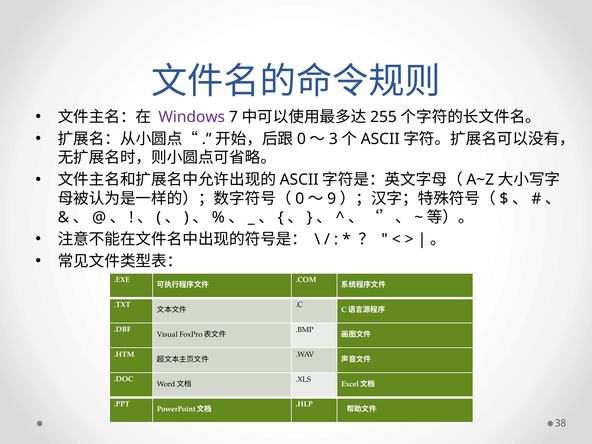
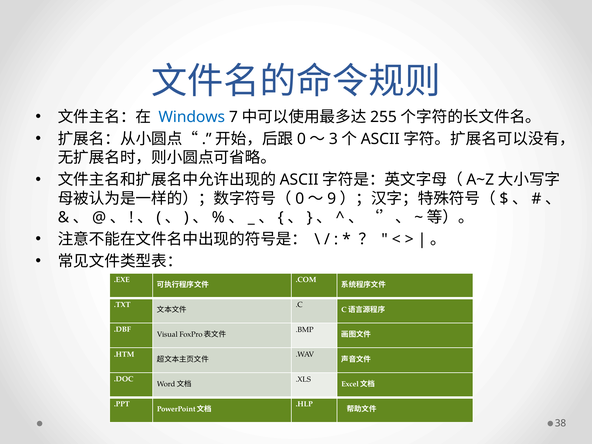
Windows colour: purple -> blue (192, 117)
